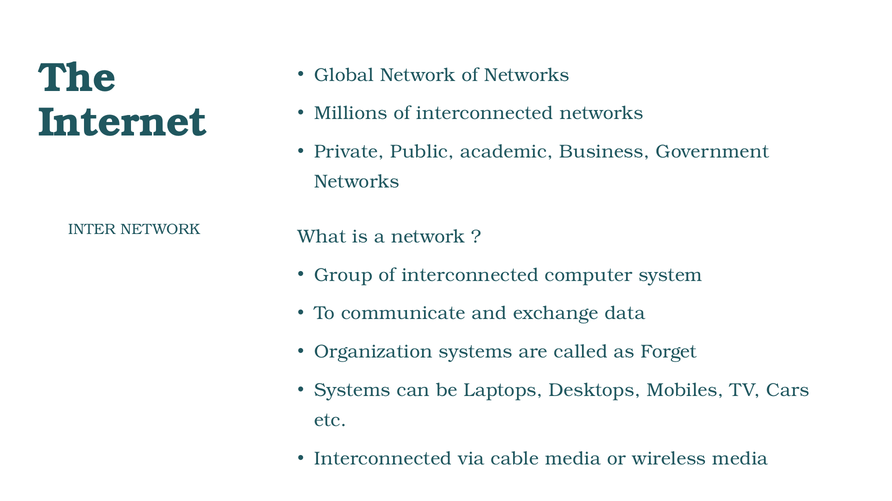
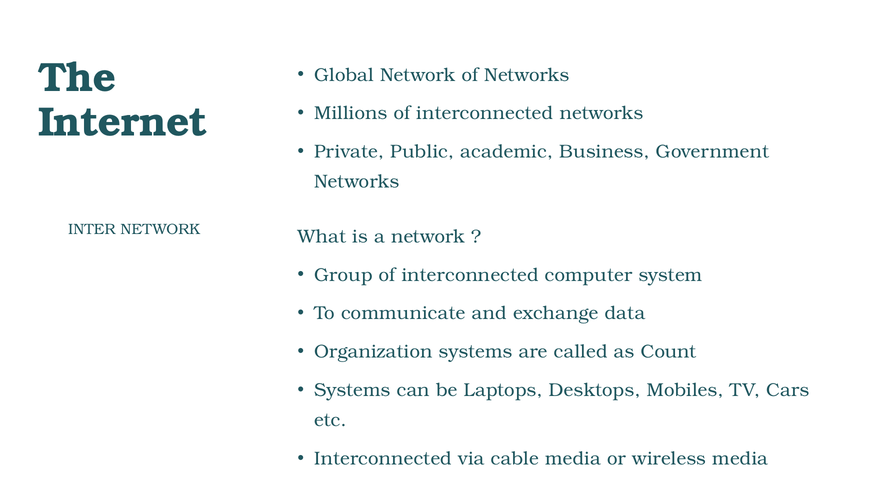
Forget: Forget -> Count (669, 352)
